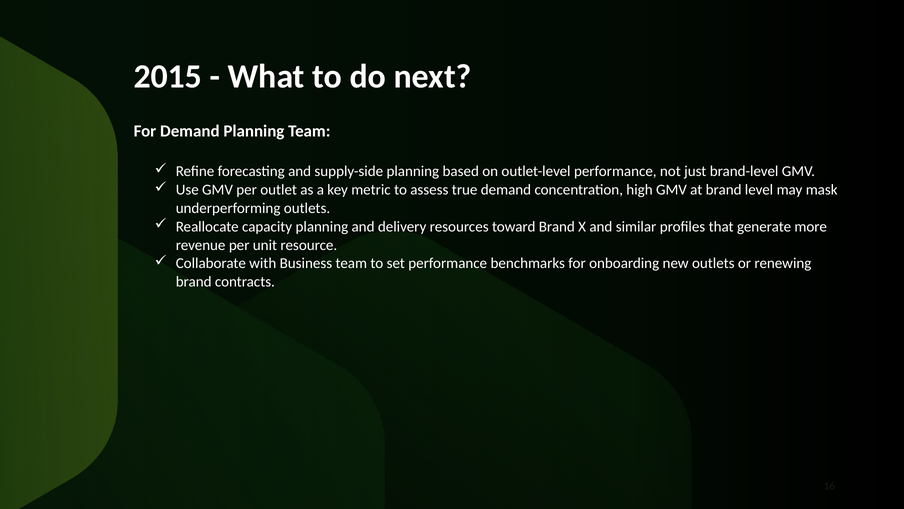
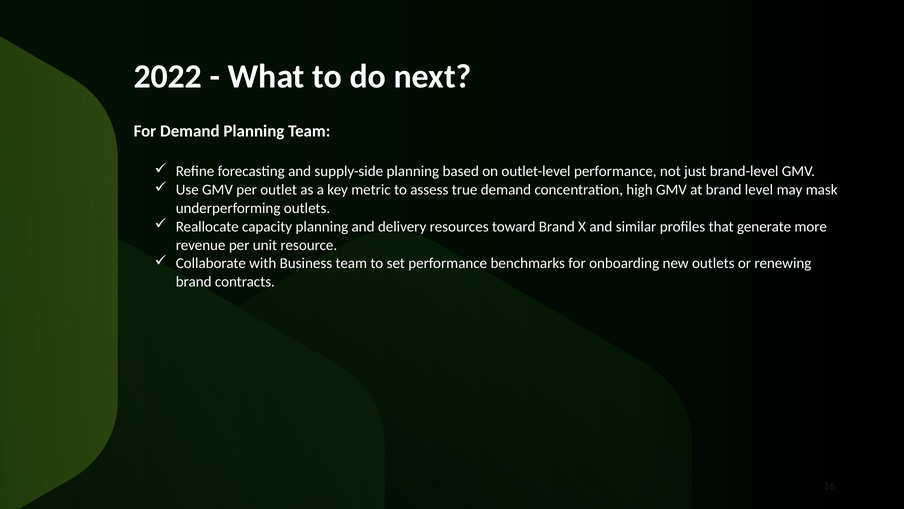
2015: 2015 -> 2022 (168, 76)
